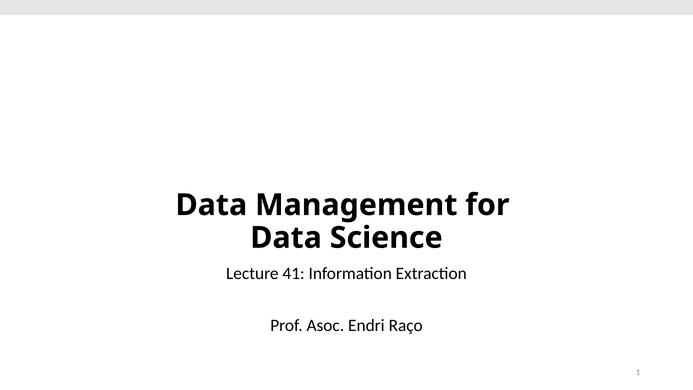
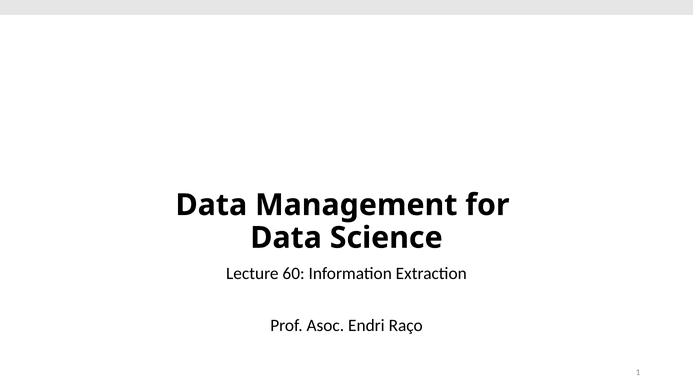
41: 41 -> 60 (294, 273)
